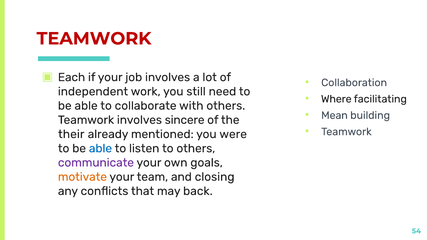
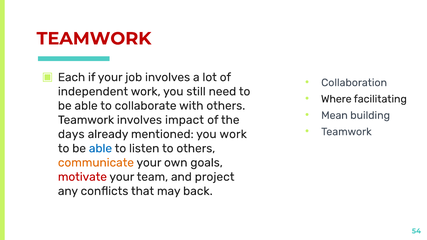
sincere: sincere -> impact (185, 120)
their: their -> days (71, 134)
you were: were -> work (233, 134)
communicate colour: purple -> orange (96, 163)
motivate colour: orange -> red (82, 177)
closing: closing -> project (215, 177)
